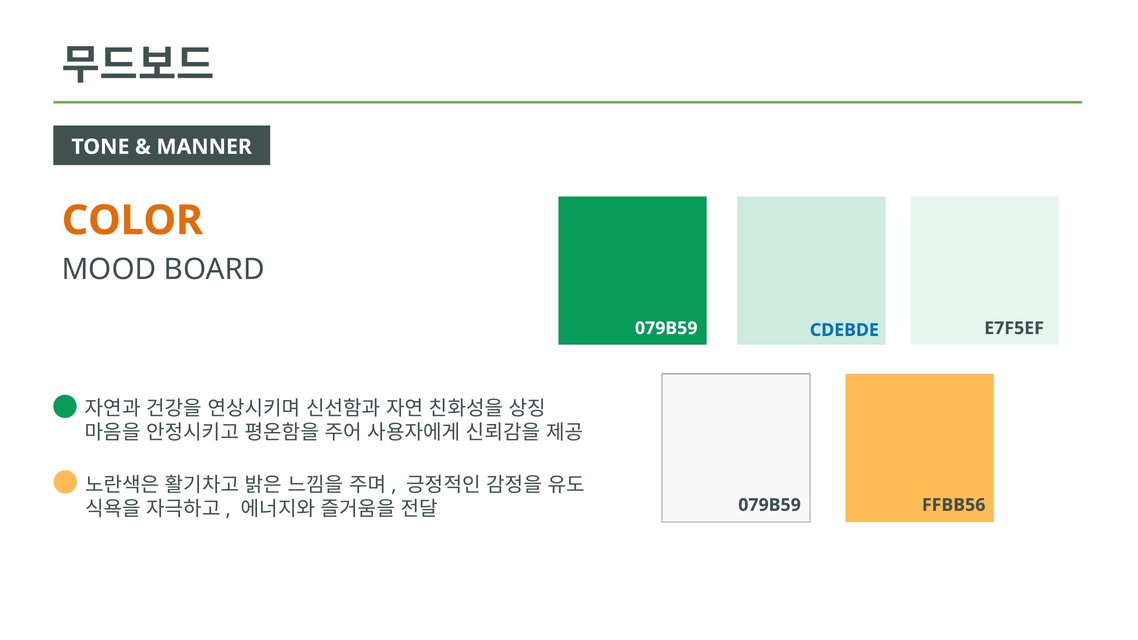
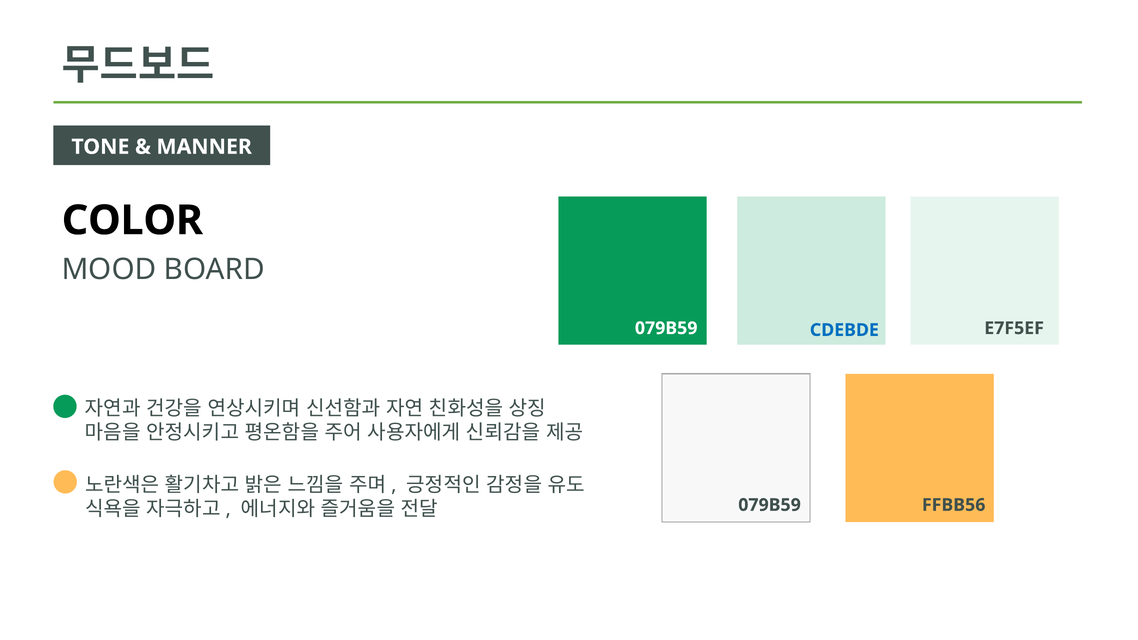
COLOR colour: orange -> black (132, 221)
